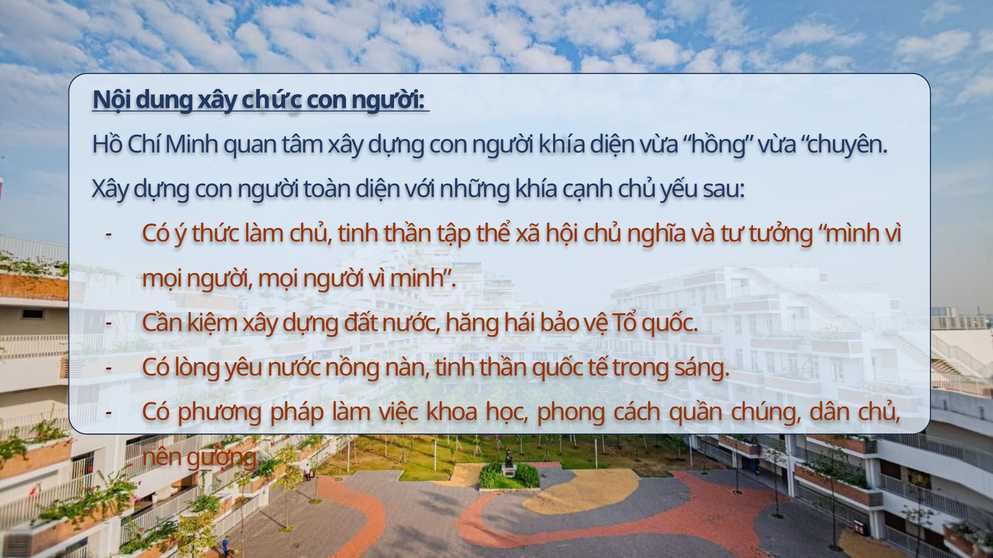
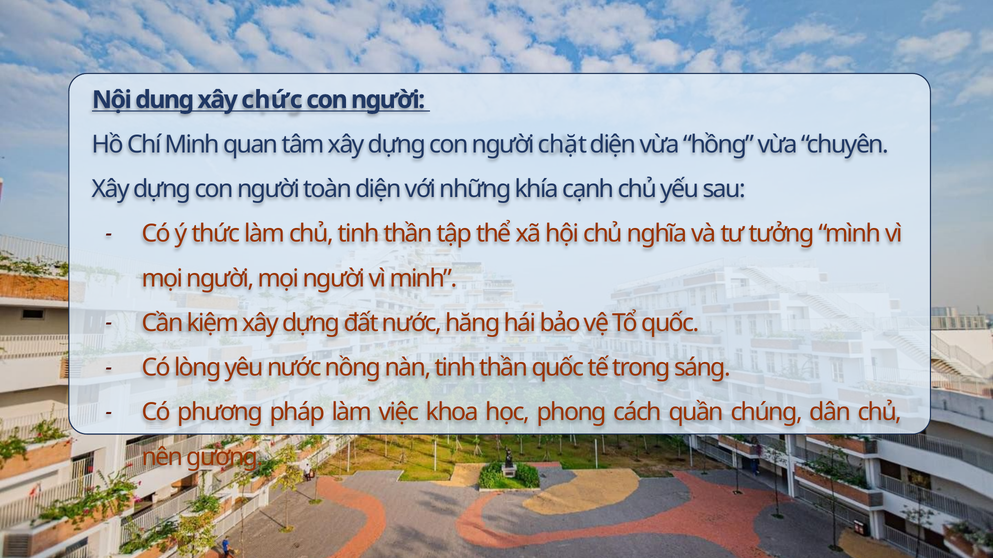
người khía: khía -> chặt (562, 145)
